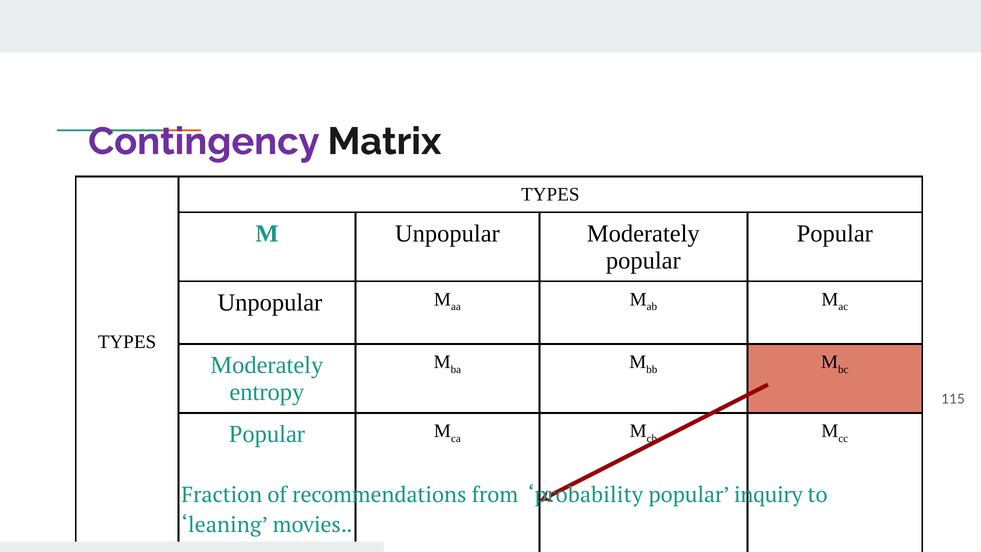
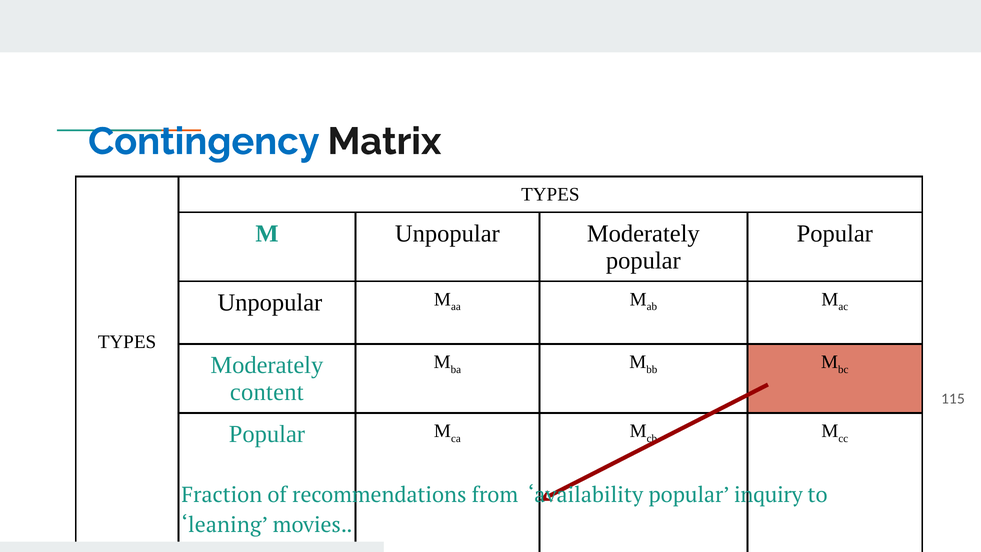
Contingency colour: purple -> blue (204, 141)
entropy: entropy -> content (267, 392)
probability: probability -> availability (586, 495)
